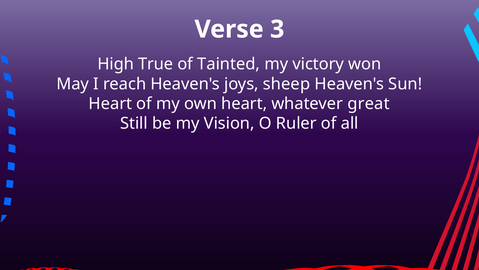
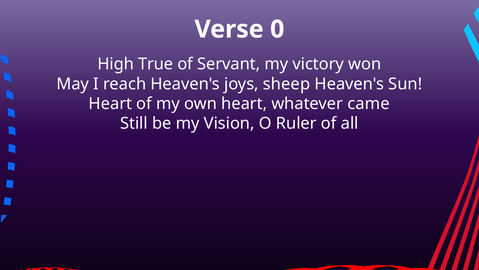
3: 3 -> 0 (277, 29)
Tainted: Tainted -> Servant (229, 64)
great: great -> came (369, 104)
